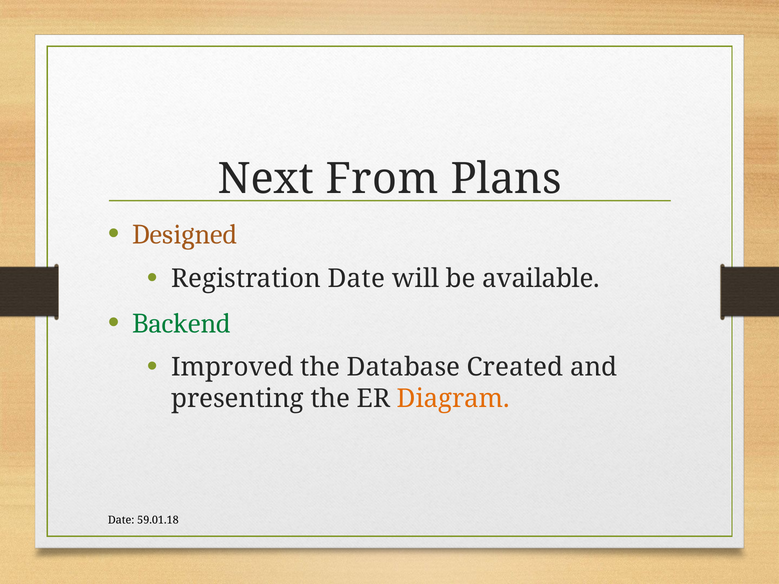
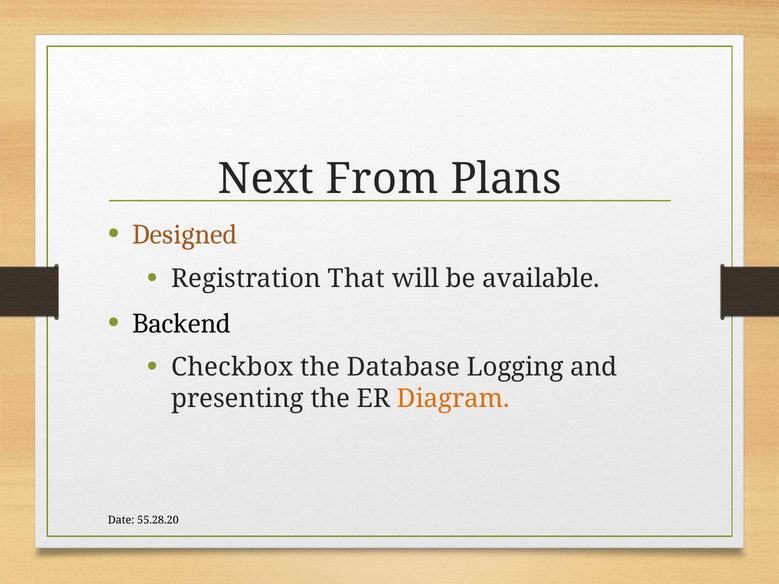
Registration Date: Date -> That (356, 279)
Backend colour: green -> black (182, 324)
Improved: Improved -> Checkbox (232, 367)
Created: Created -> Logging (515, 367)
59.01.18: 59.01.18 -> 55.28.20 (158, 520)
